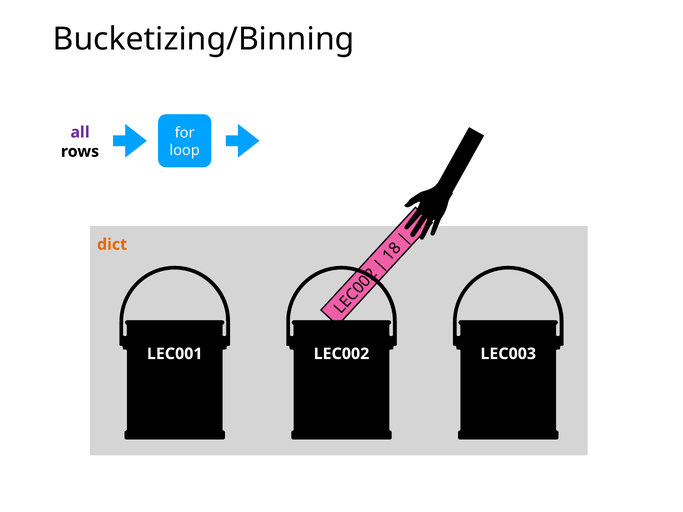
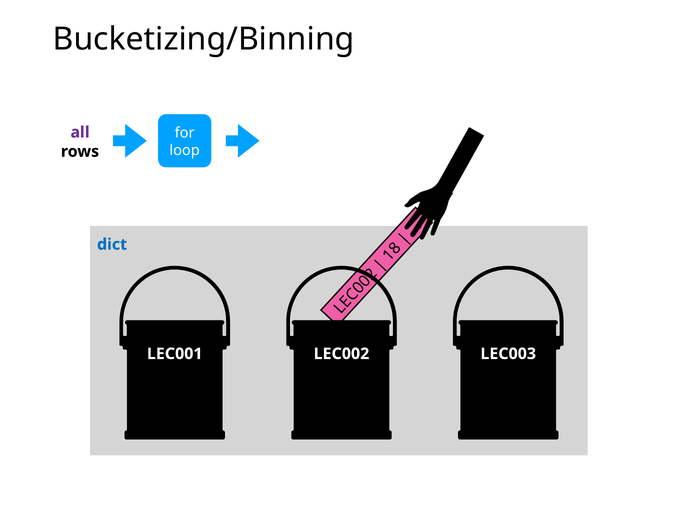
dict colour: orange -> blue (112, 245)
